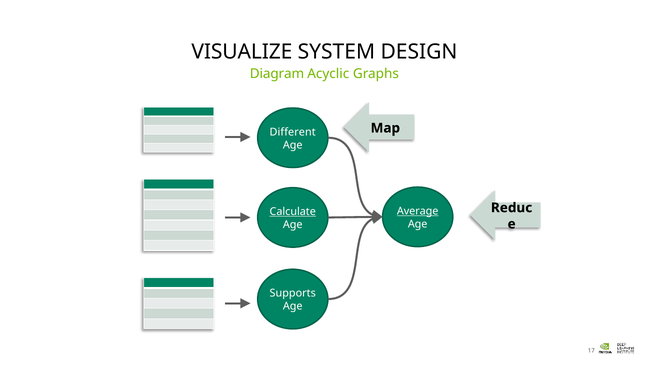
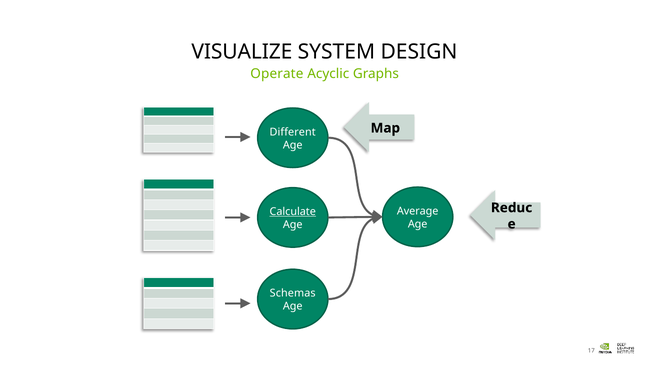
Diagram: Diagram -> Operate (277, 74)
Average underline: present -> none (418, 211)
Supports: Supports -> Schemas (293, 293)
